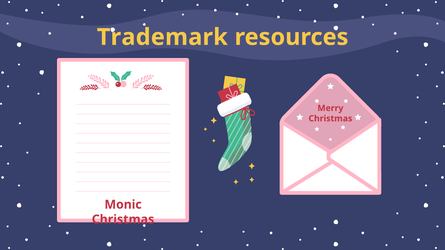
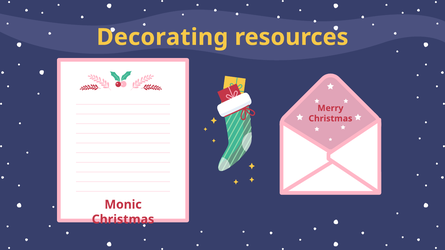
Trademark: Trademark -> Decorating (162, 37)
